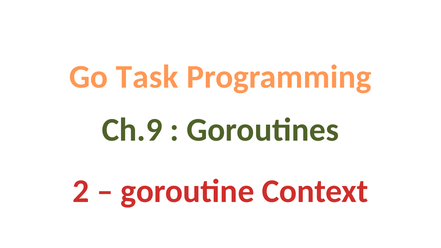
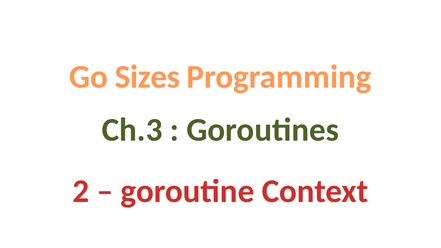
Task: Task -> Sizes (147, 77)
Ch.9: Ch.9 -> Ch.3 (132, 130)
